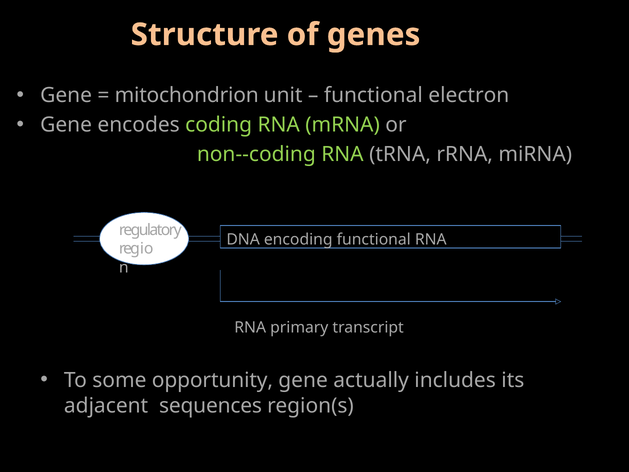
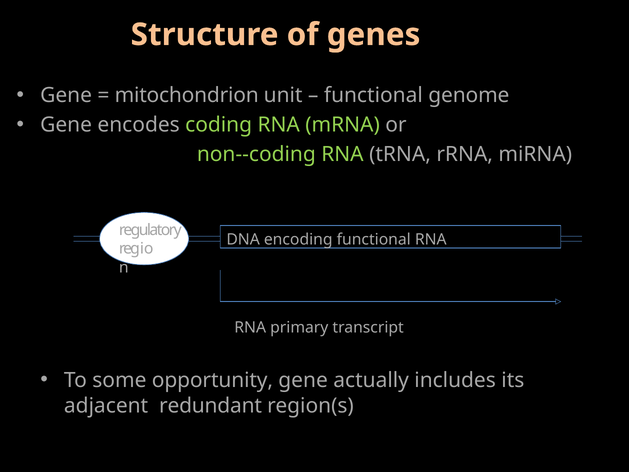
electron: electron -> genome (469, 95)
sequences: sequences -> redundant (211, 405)
